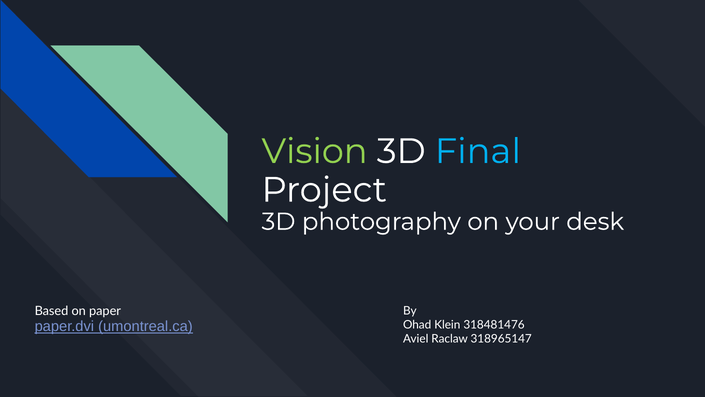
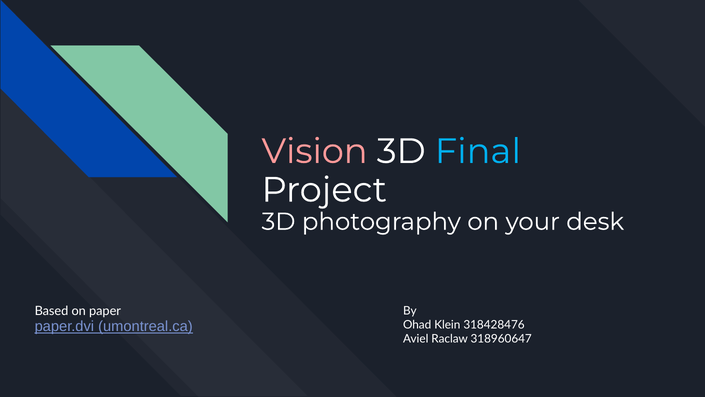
Vision colour: light green -> pink (315, 151)
318481476: 318481476 -> 318428476 (494, 324)
318965147: 318965147 -> 318960647 (501, 338)
